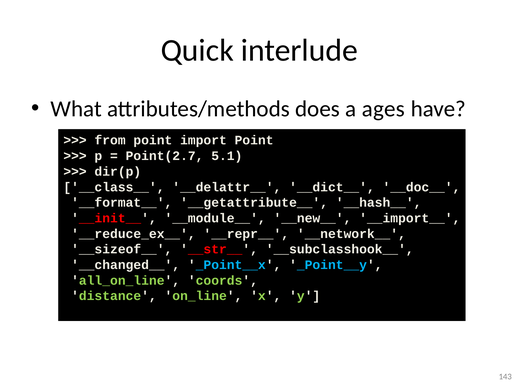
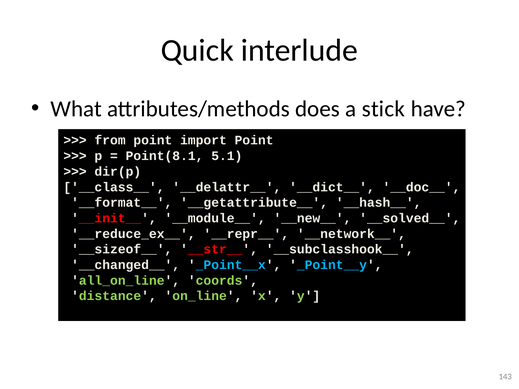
ages: ages -> stick (383, 109)
Point(2.7: Point(2.7 -> Point(8.1 (165, 156)
__import__: __import__ -> __solved__ (410, 218)
